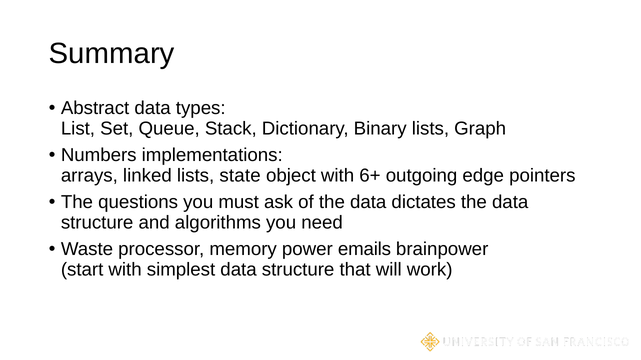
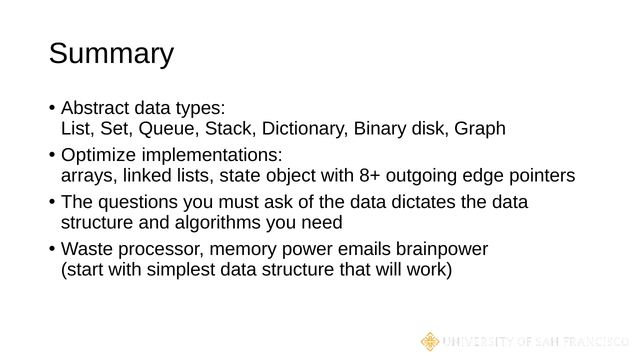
Binary lists: lists -> disk (431, 129)
Numbers: Numbers -> Optimize (99, 155)
6+: 6+ -> 8+ (370, 176)
